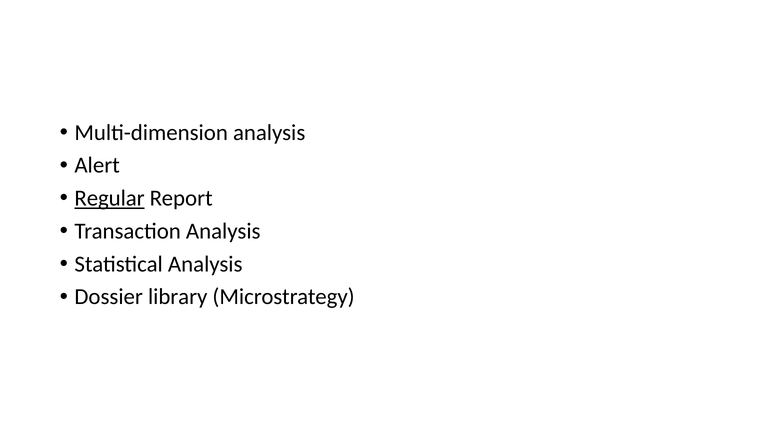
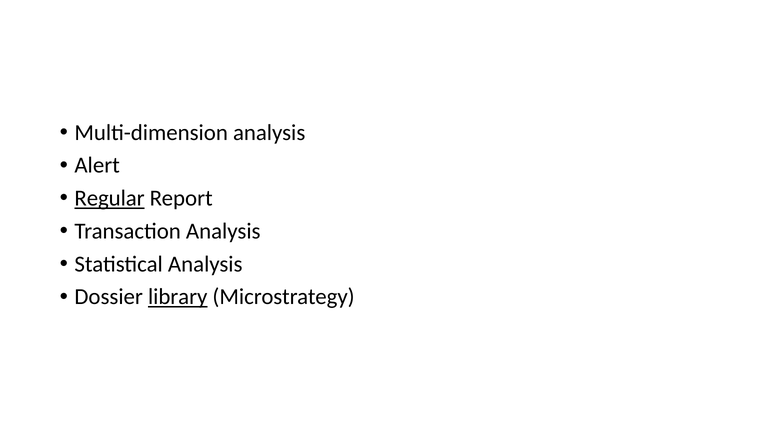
library underline: none -> present (178, 297)
